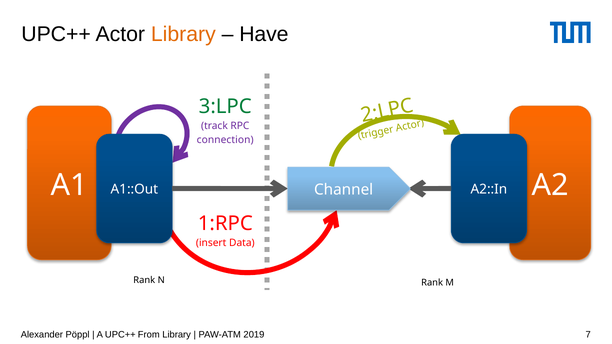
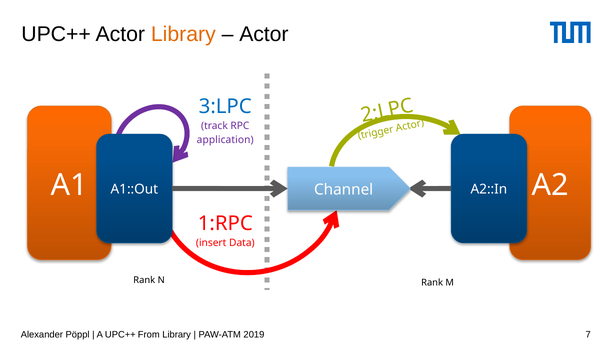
Have: Have -> Actor (264, 34)
3:LPC colour: green -> blue (225, 106)
connection: connection -> application (225, 140)
